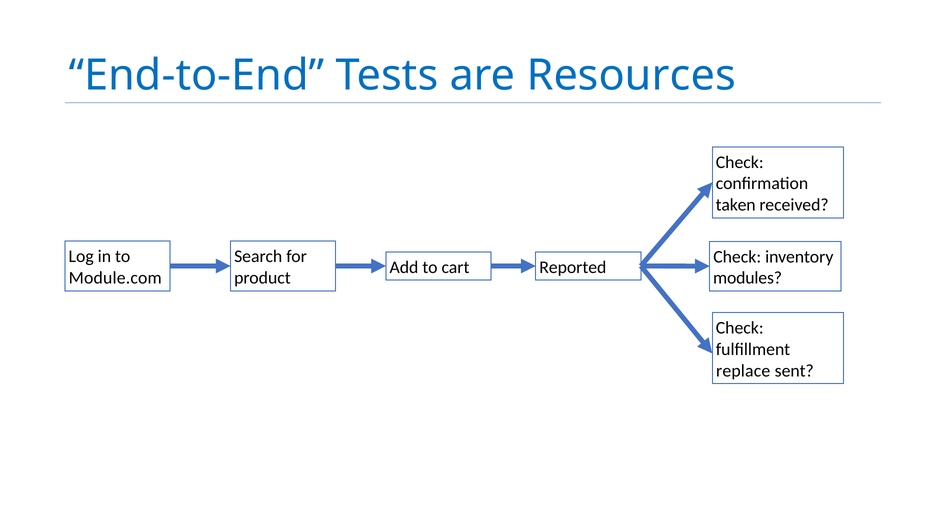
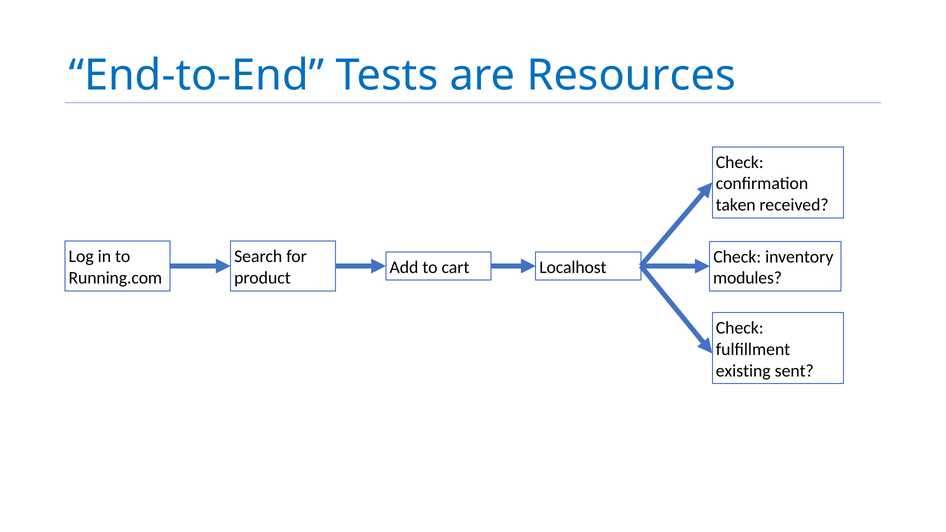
Reported: Reported -> Localhost (573, 267)
Module.com: Module.com -> Running.com (115, 278)
replace: replace -> existing (743, 371)
